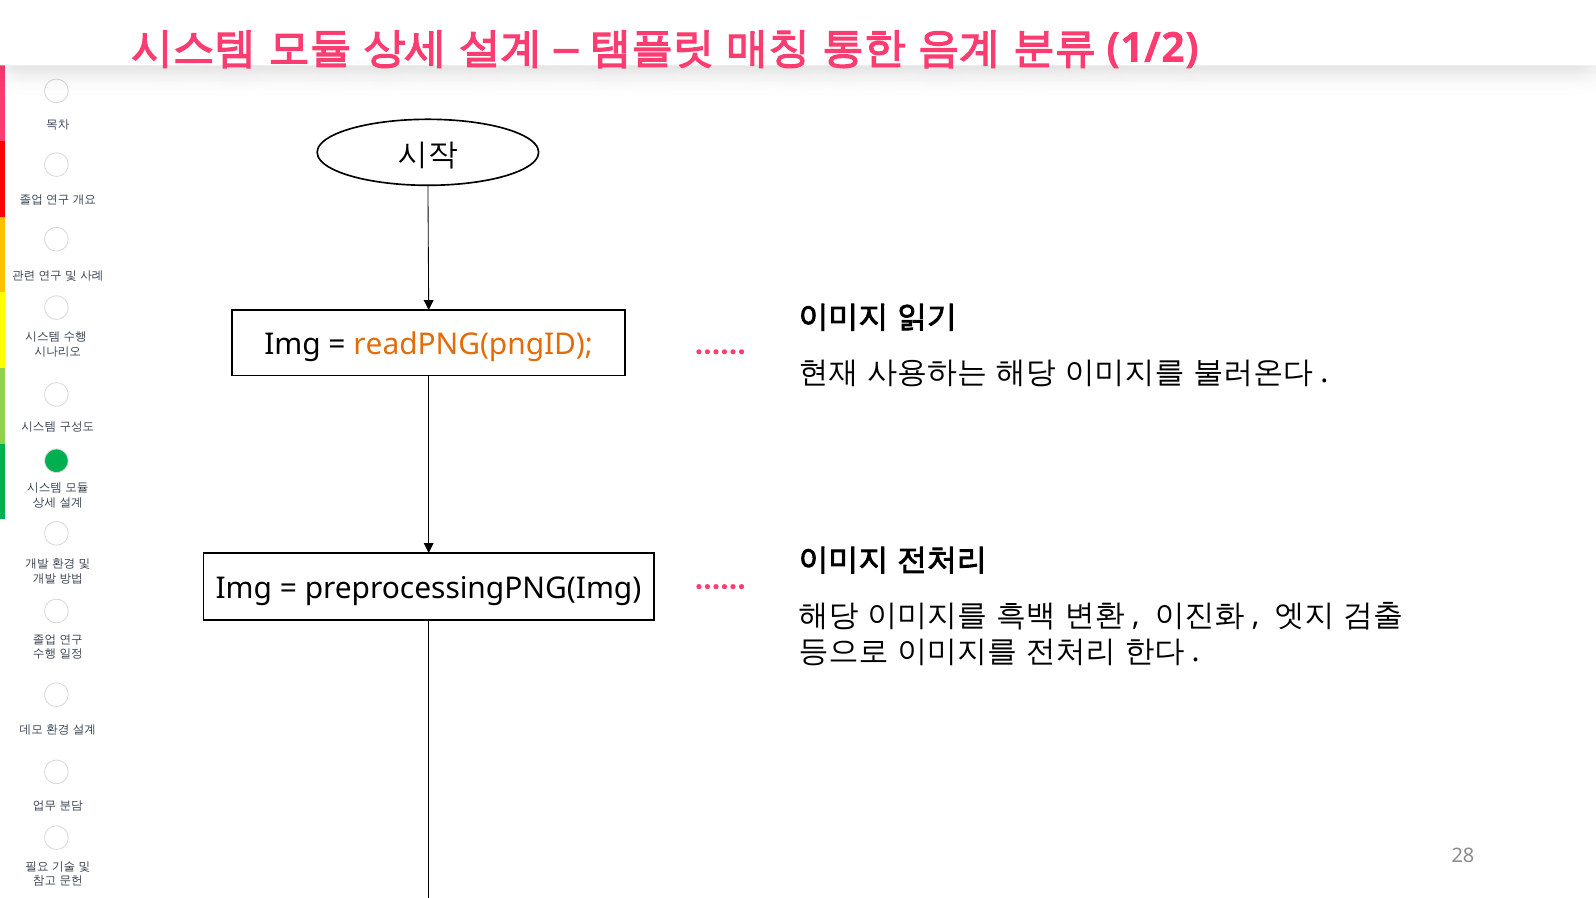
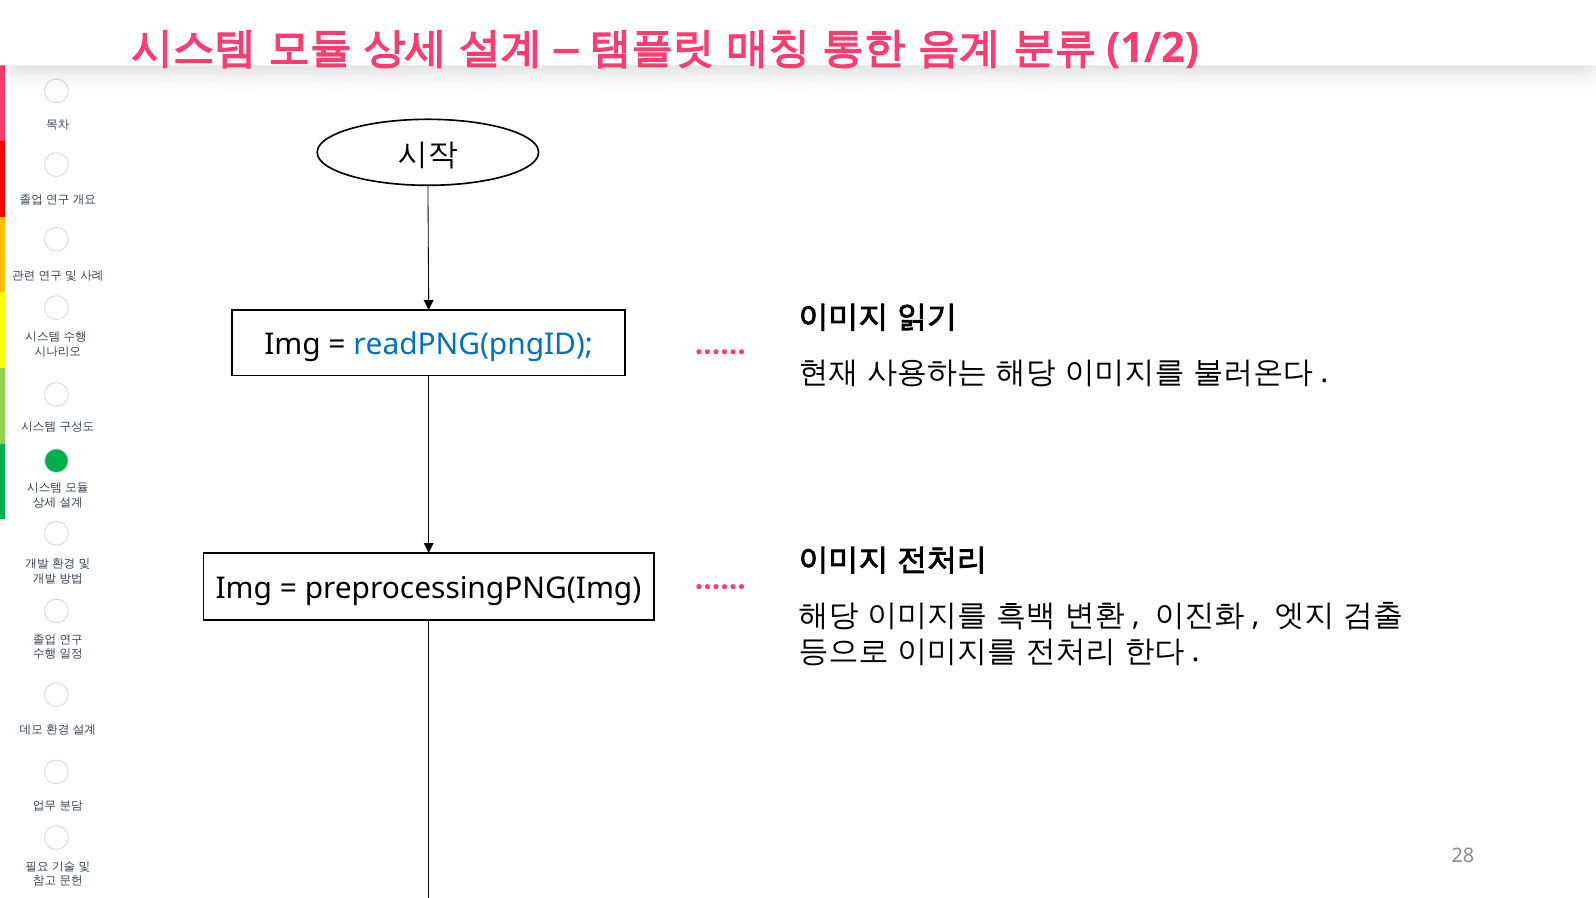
readPNG(pngID colour: orange -> blue (473, 345)
